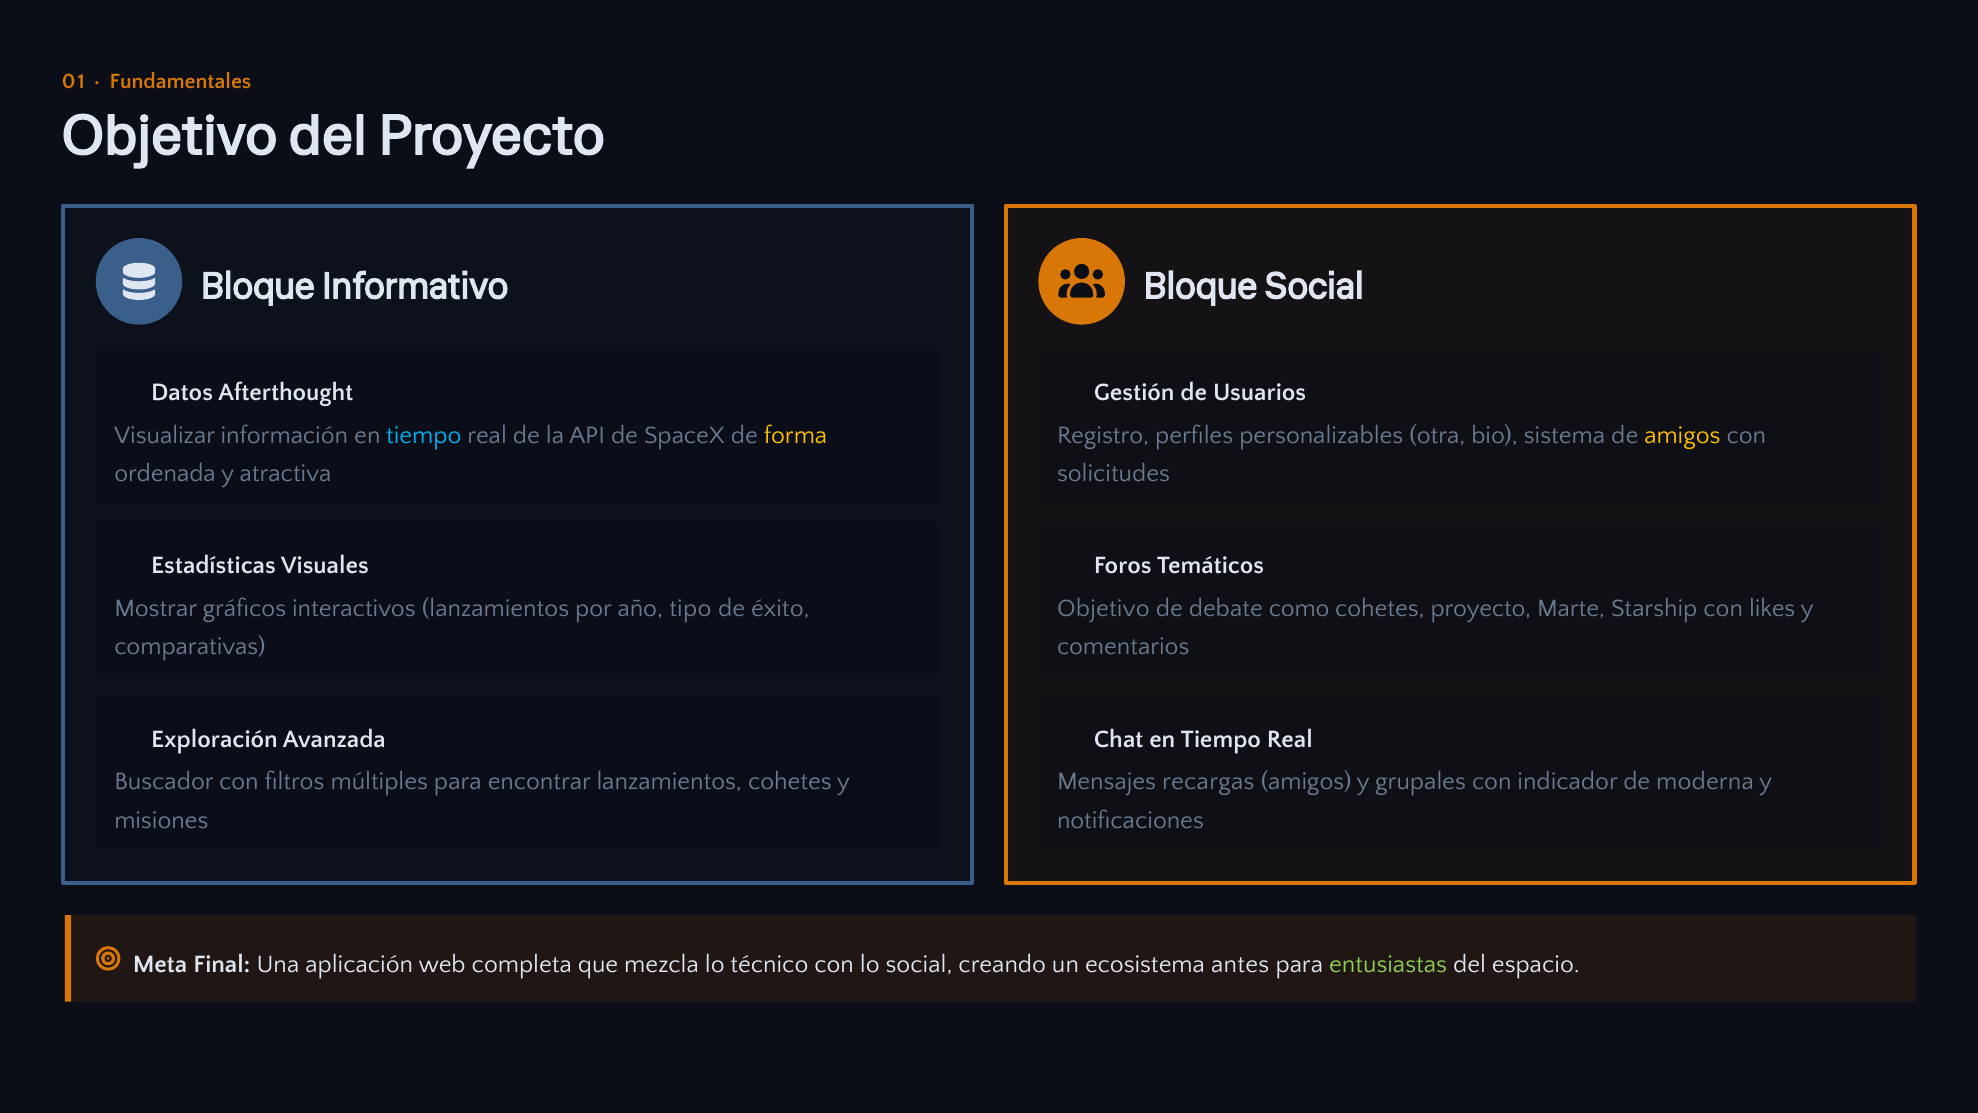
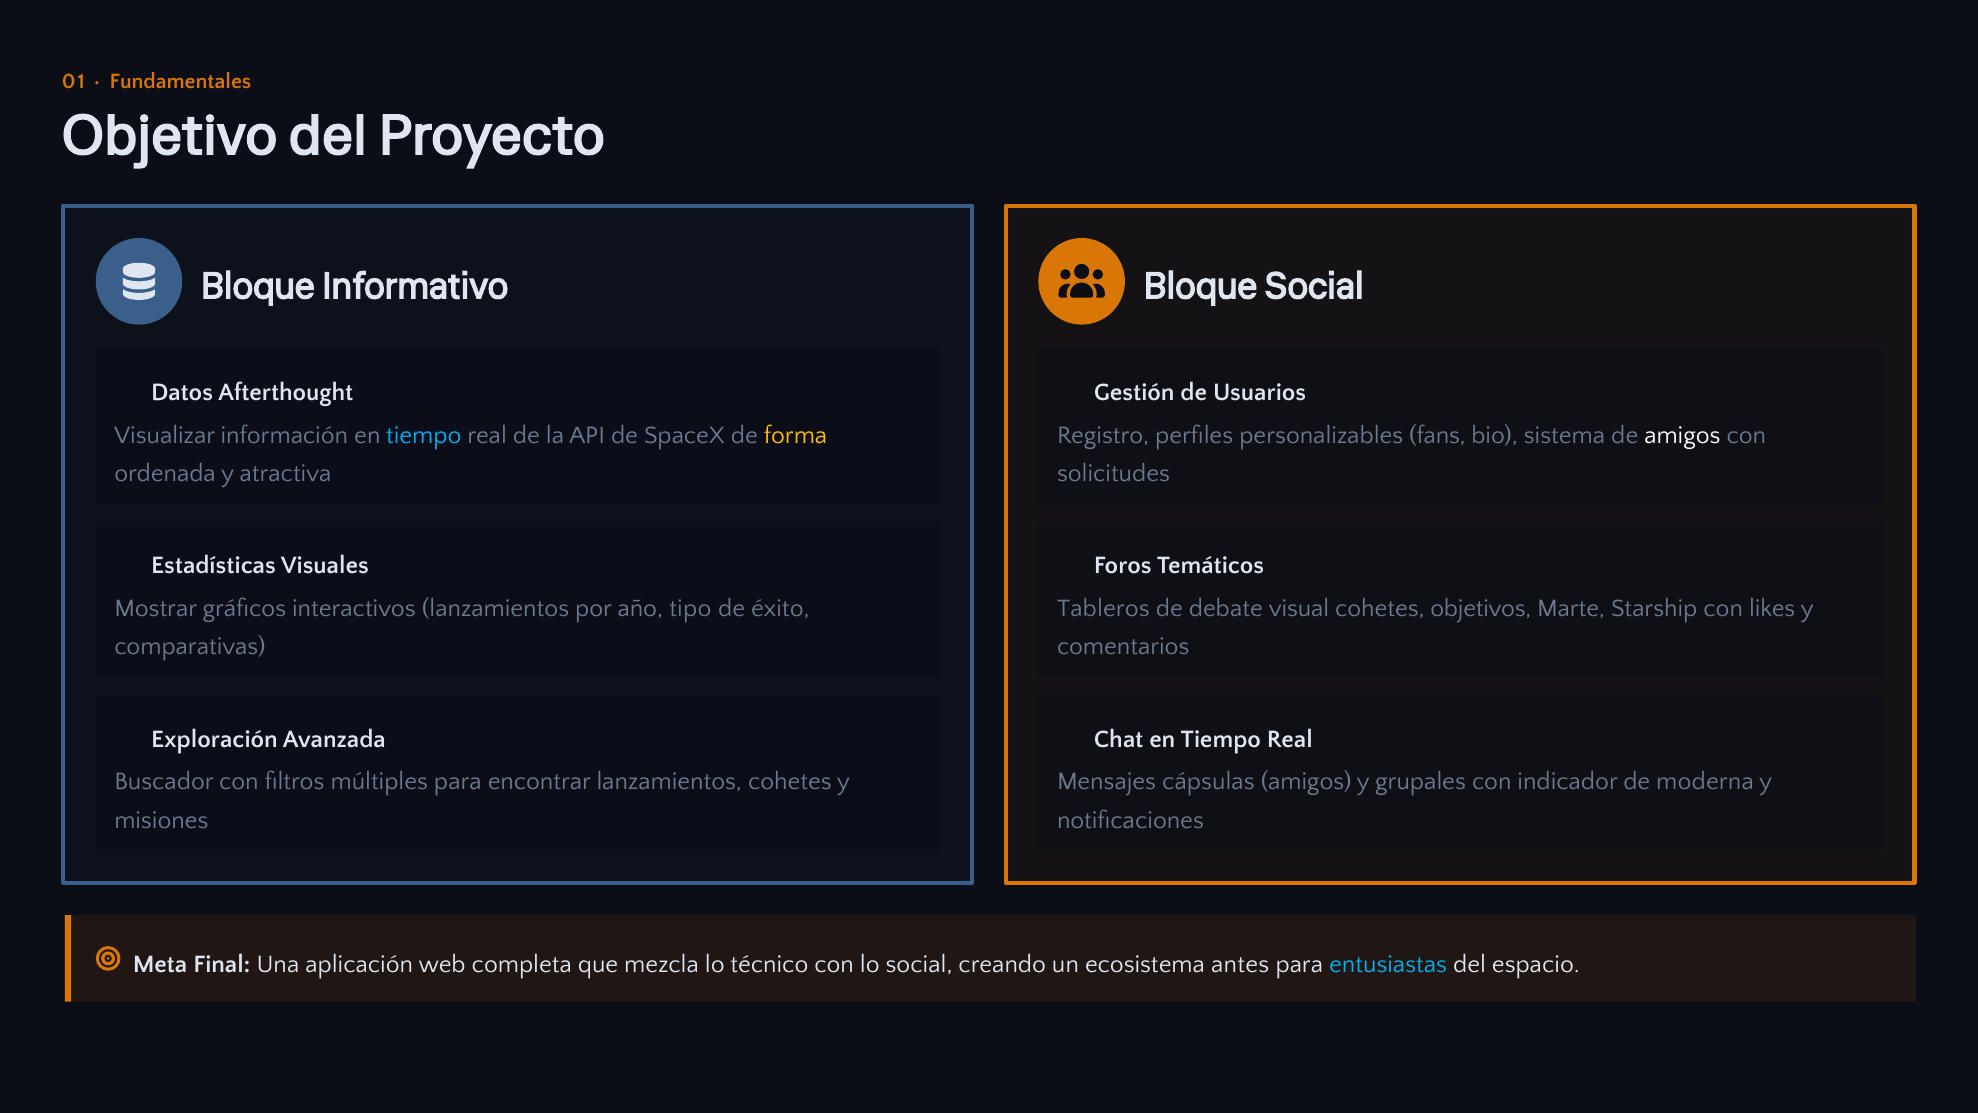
otra: otra -> fans (1437, 435)
amigos colour: yellow -> white (1682, 435)
Objetivo: Objetivo -> Tableros (1103, 608)
como: como -> visual (1299, 608)
cohetes proyecto: proyecto -> objetivos (1481, 608)
recargas: recargas -> cápsulas (1208, 781)
entusiastas colour: light green -> light blue (1388, 964)
